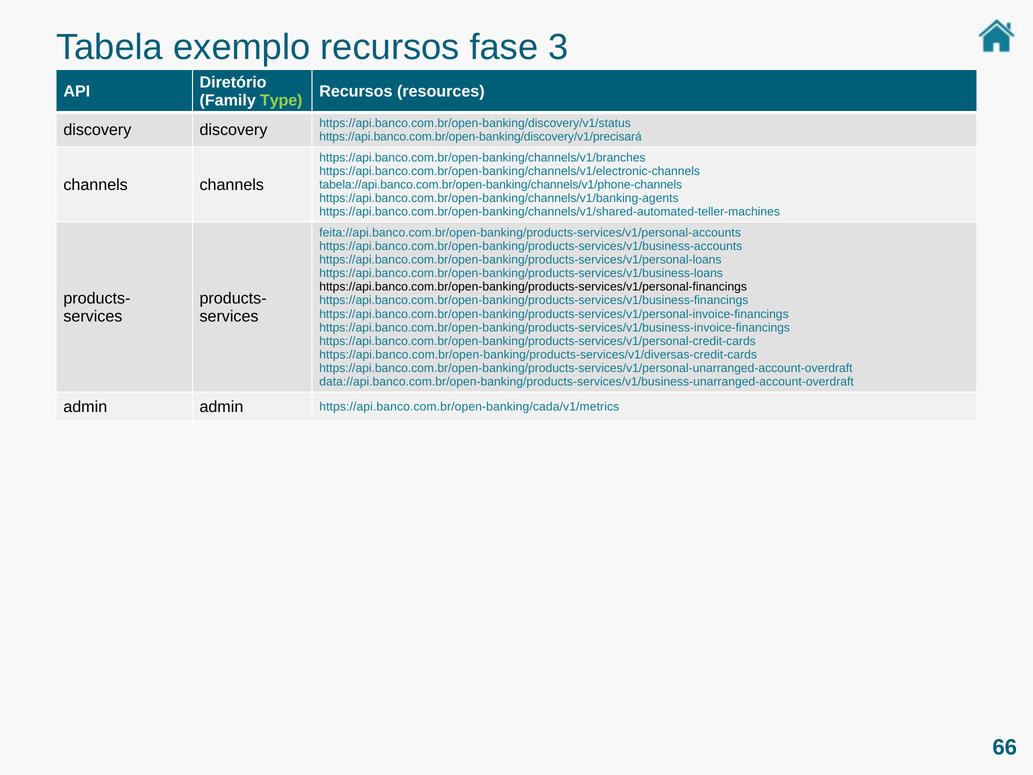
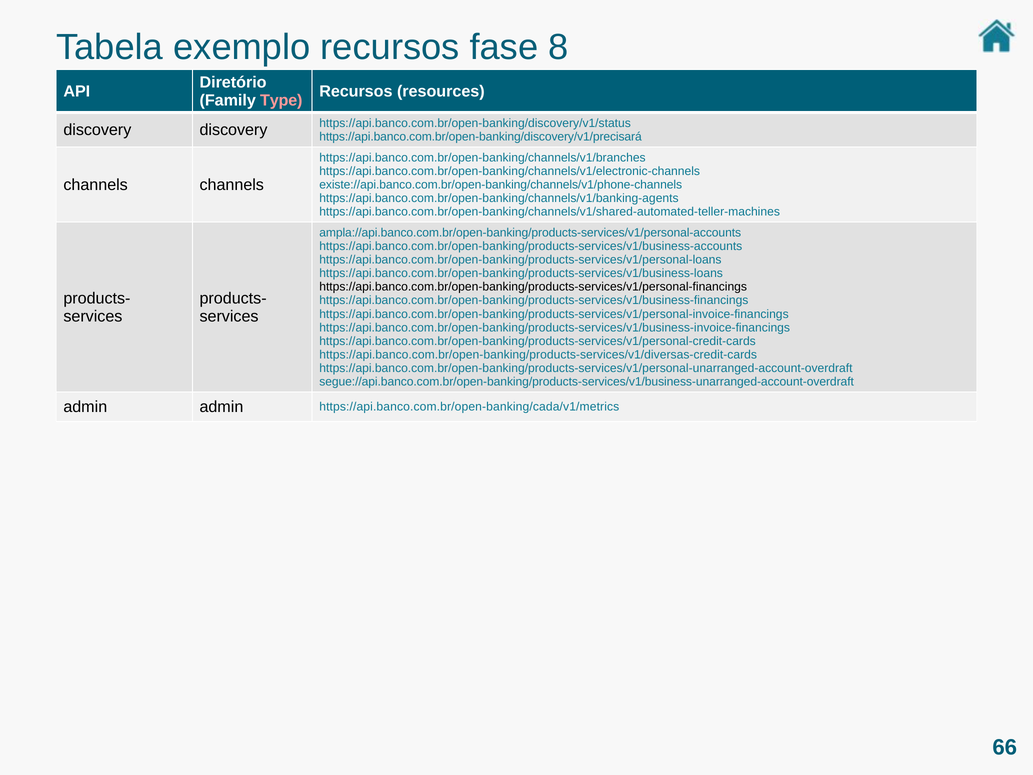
3: 3 -> 8 (558, 47)
Type colour: light green -> pink (281, 100)
tabela://api.banco.com.br/open-banking/channels/v1/phone-channels: tabela://api.banco.com.br/open-banking/channels/v1/phone-channels -> existe://api.banco.com.br/open-banking/channels/v1/phone-channels (501, 185)
feita://api.banco.com.br/open-banking/products-services/v1/personal-accounts: feita://api.banco.com.br/open-banking/products-services/v1/personal-accounts -> ampla://api.banco.com.br/open-banking/products-services/v1/personal-accounts (530, 233)
data://api.banco.com.br/open-banking/products-services/v1/business-unarranged-account-overdraft: data://api.banco.com.br/open-banking/products-services/v1/business-unarranged-account-overdraft -> segue://api.banco.com.br/open-banking/products-services/v1/business-unarranged-account-overdraft (587, 382)
